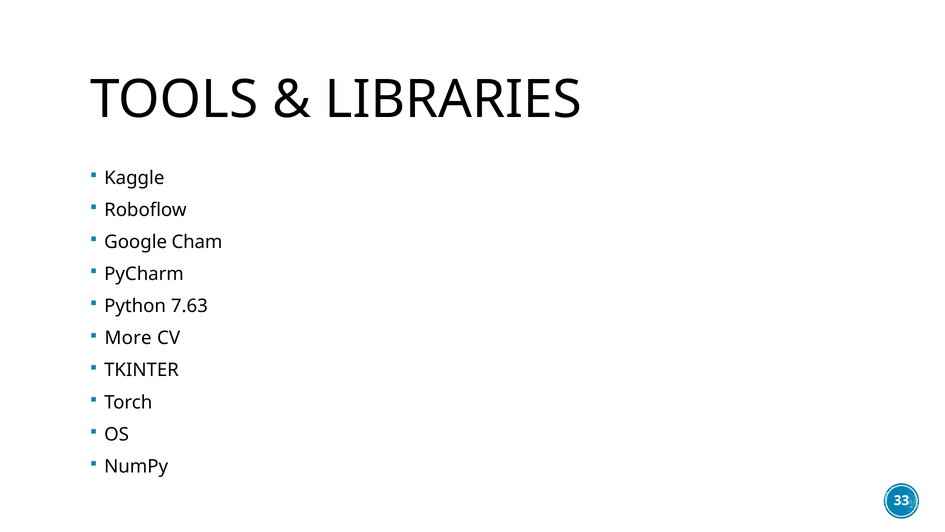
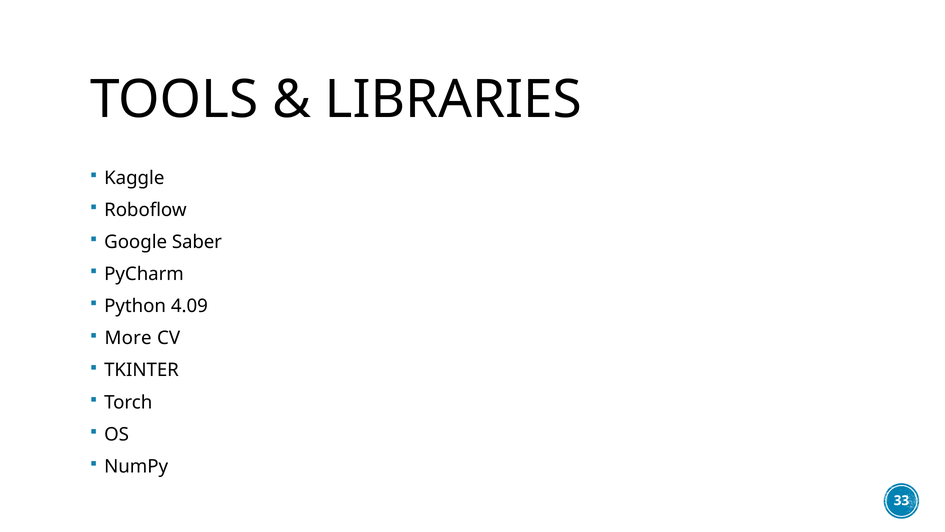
Cham: Cham -> Saber (197, 242)
7.63: 7.63 -> 4.09 (189, 306)
